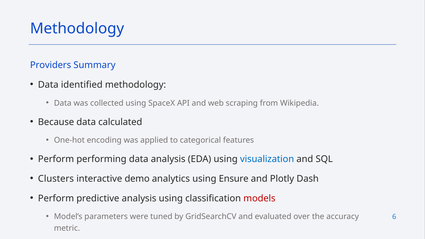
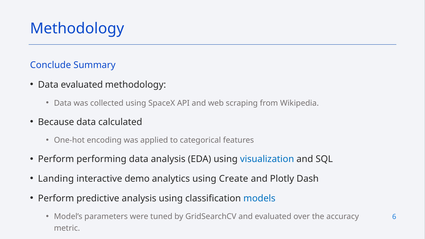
Providers: Providers -> Conclude (51, 65)
Data identified: identified -> evaluated (82, 85)
Clusters: Clusters -> Landing (56, 179)
Ensure: Ensure -> Create (234, 179)
models colour: red -> blue (259, 198)
